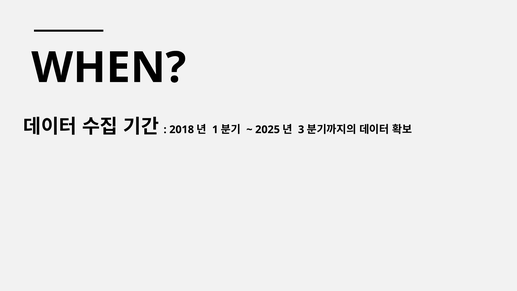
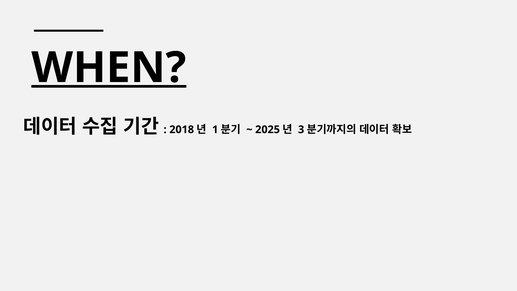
WHEN underline: none -> present (109, 68)
